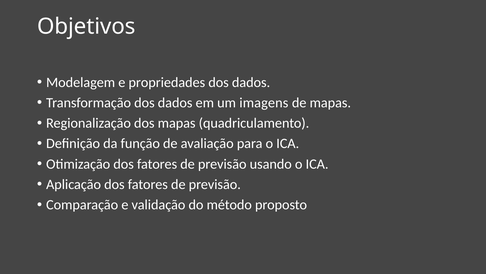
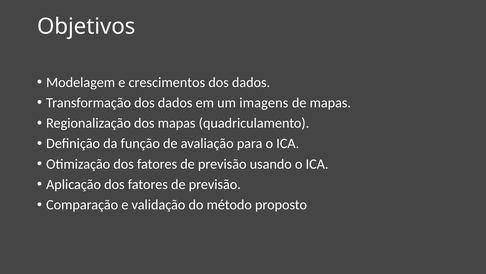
propriedades: propriedades -> crescimentos (167, 82)
